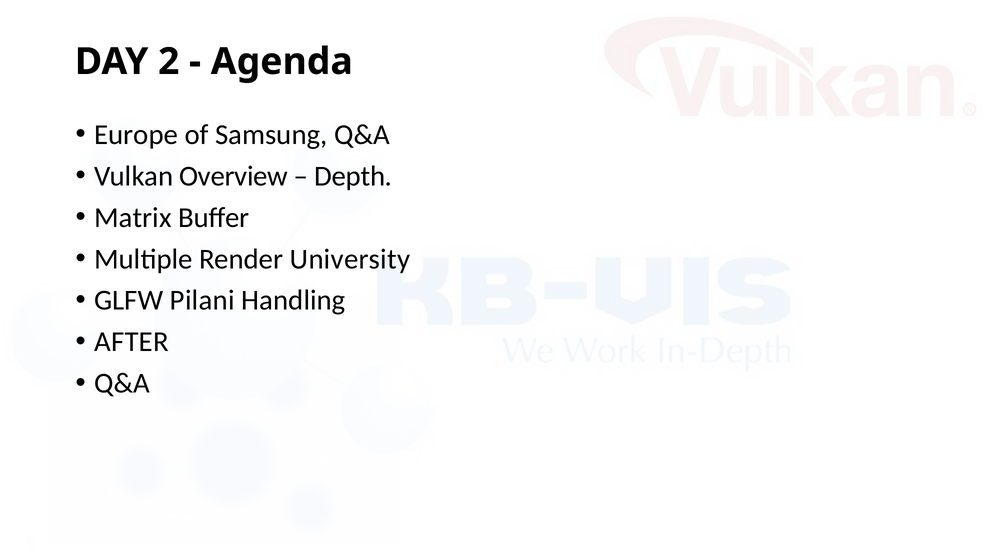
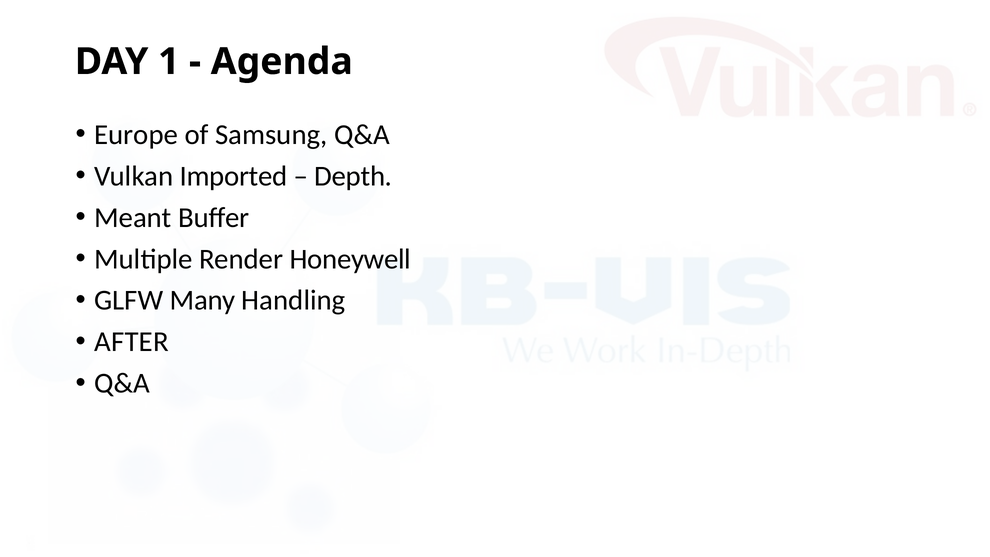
2: 2 -> 1 (169, 62)
Overview: Overview -> Imported (234, 176)
Matrix: Matrix -> Meant (133, 217)
University: University -> Honeywell (350, 259)
Pilani: Pilani -> Many (203, 300)
